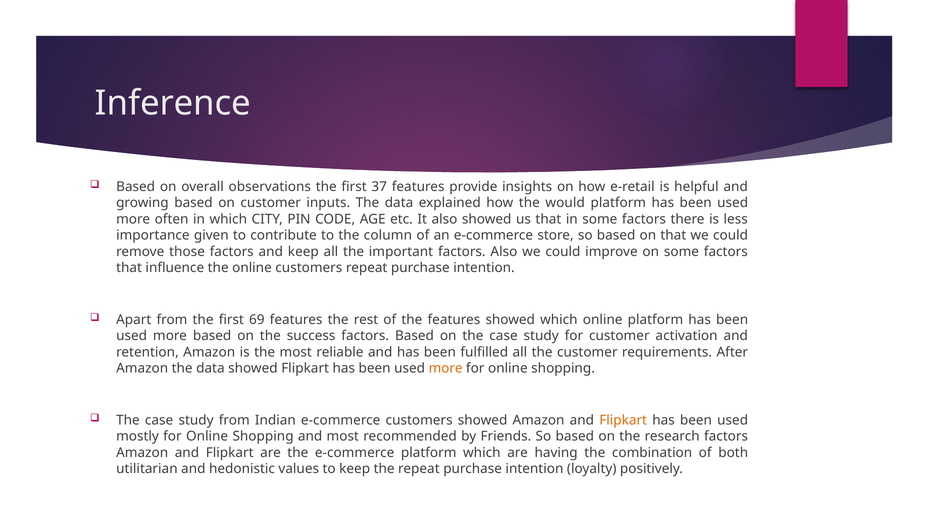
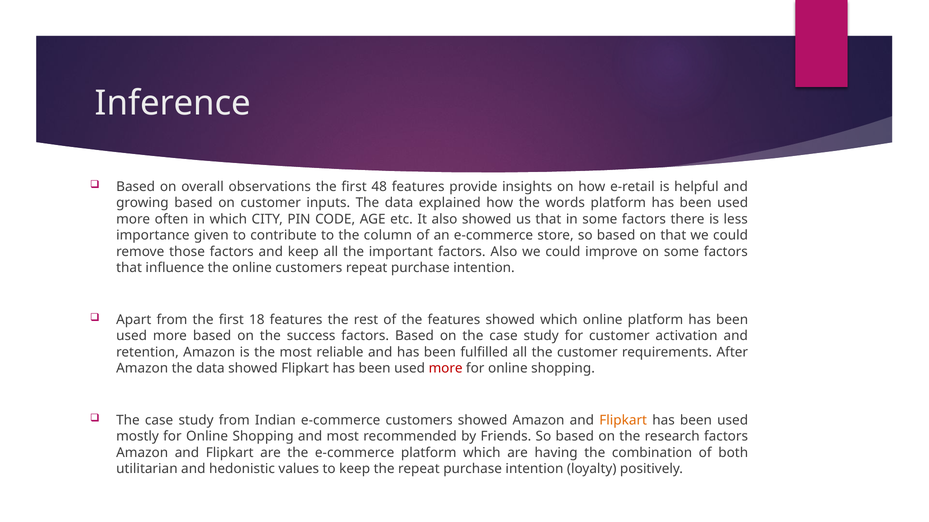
37: 37 -> 48 (379, 187)
would: would -> words (565, 203)
69: 69 -> 18 (257, 320)
more colour: orange -> red (446, 369)
